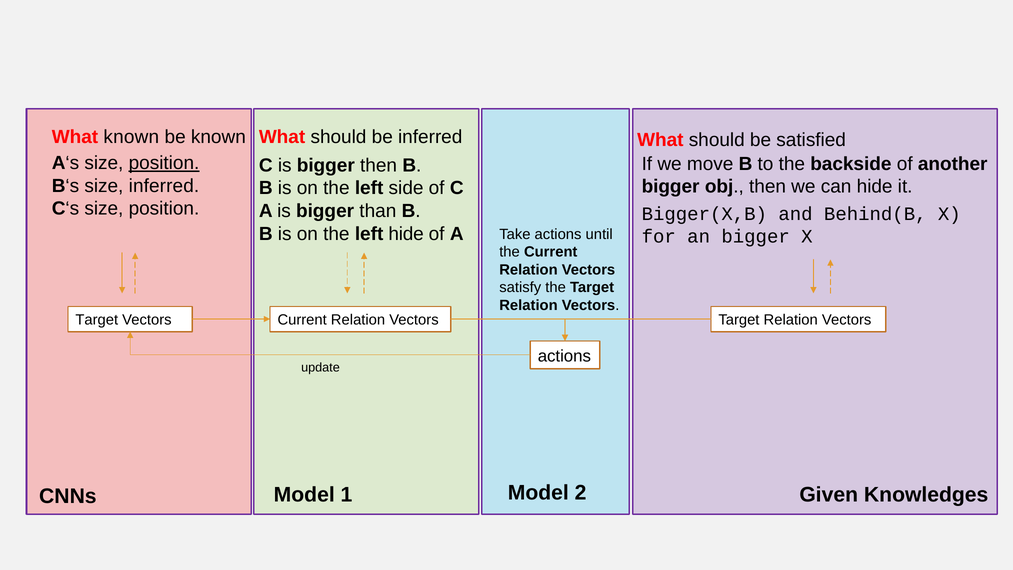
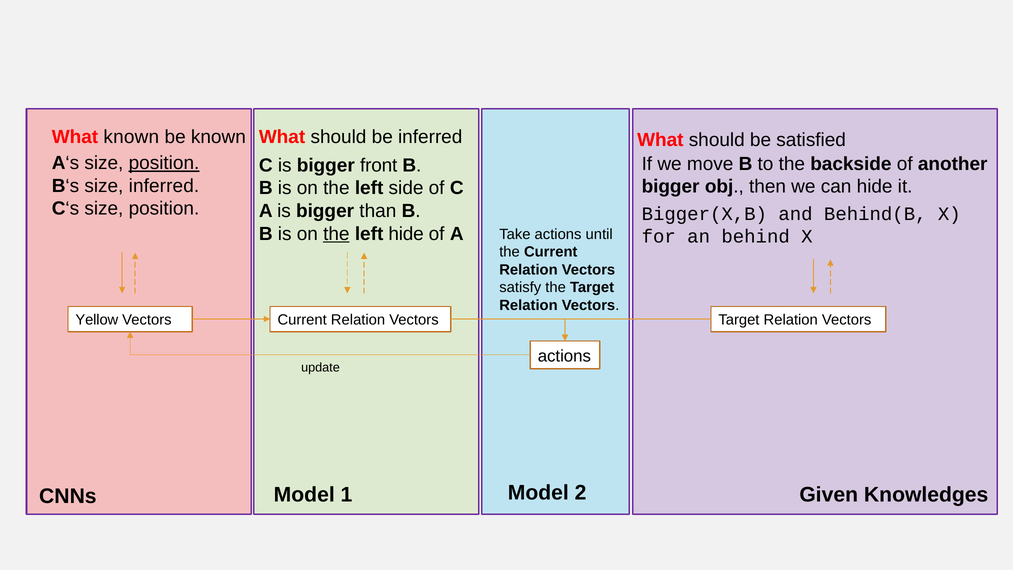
bigger then: then -> front (379, 165)
the underline: none -> present (336, 234)
an bigger: bigger -> behind (756, 236)
Target: Target -> Yellow (97, 320)
